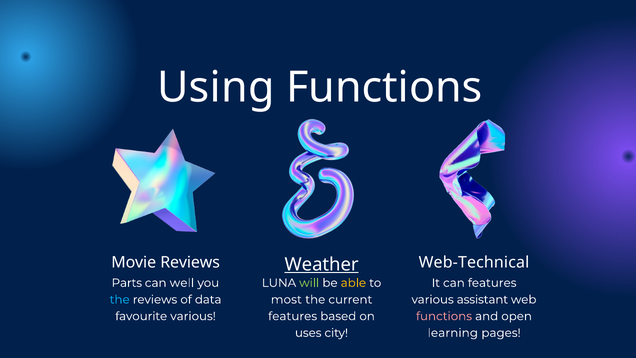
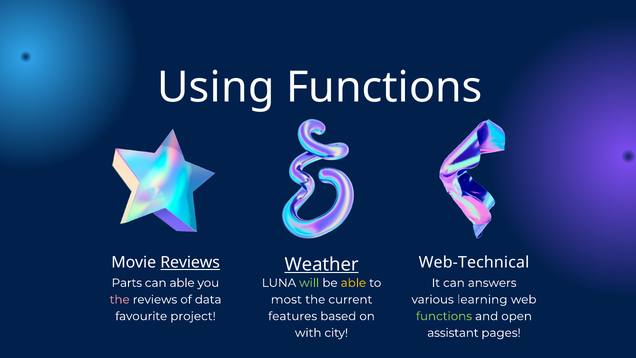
Reviews underline: none -> present (190, 262)
can well: well -> able (182, 283)
can features: features -> answers (492, 283)
the colour: light blue -> pink (120, 299)
assistant: assistant -> learning (482, 299)
favourite various: various -> project (193, 316)
functions colour: pink -> light green (444, 316)
uses: uses -> with (308, 333)
learning: learning -> assistant (453, 333)
